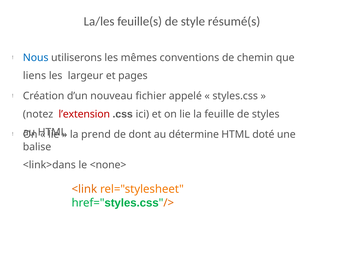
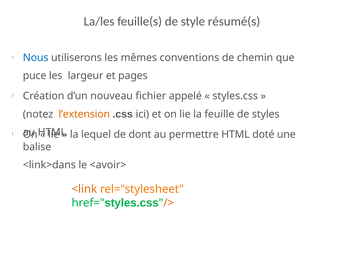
liens: liens -> puce (35, 76)
l’extension colour: red -> orange (84, 114)
prend: prend -> lequel (96, 135)
détermine: détermine -> permettre (194, 135)
<none>: <none> -> <avoir> (108, 165)
